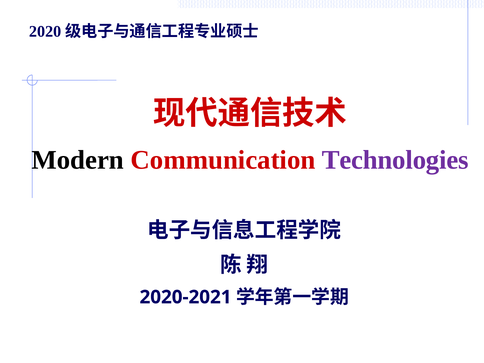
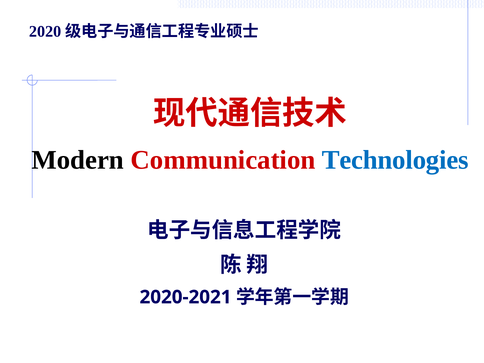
Technologies colour: purple -> blue (395, 160)
